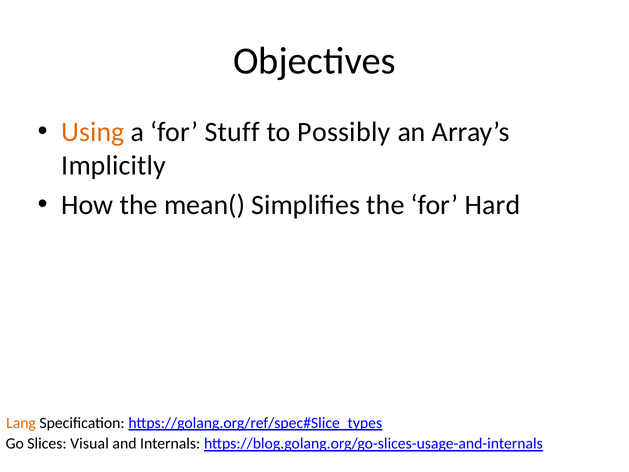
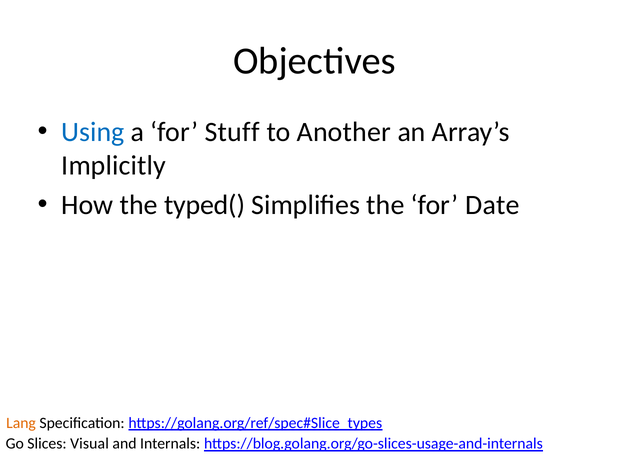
Using colour: orange -> blue (93, 132)
Possibly: Possibly -> Another (344, 132)
mean(: mean( -> typed( (205, 205)
Hard: Hard -> Date (492, 205)
